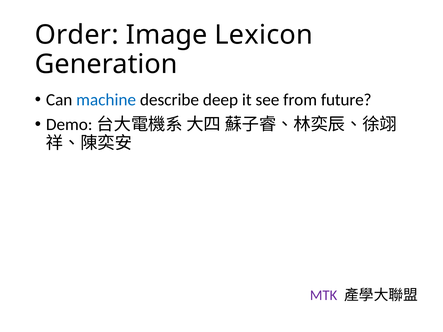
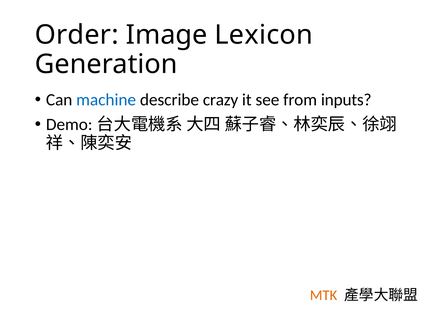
deep: deep -> crazy (221, 100)
future: future -> inputs (346, 100)
MTK colour: purple -> orange (324, 295)
